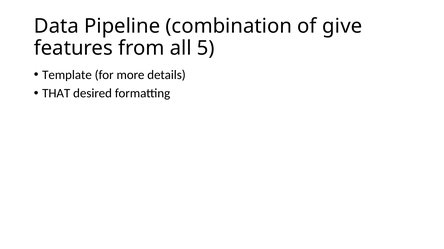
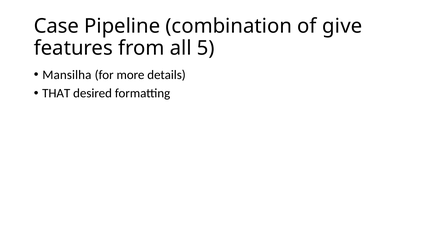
Data: Data -> Case (56, 26)
Template: Template -> Mansilha (67, 75)
